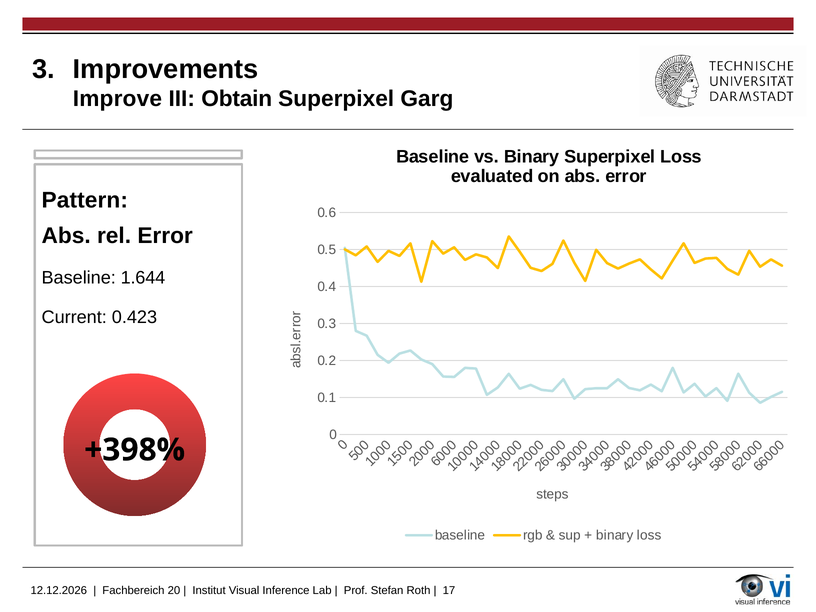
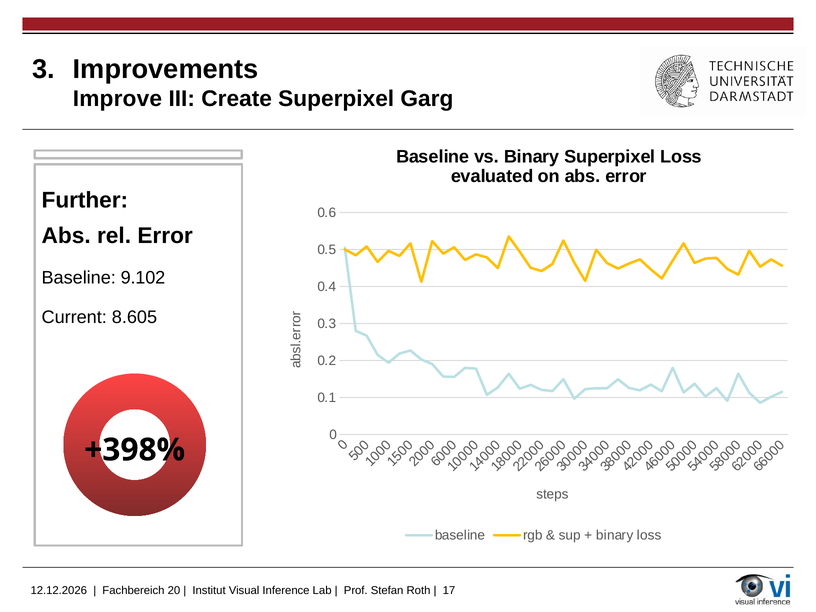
Obtain: Obtain -> Create (237, 99)
Pattern: Pattern -> Further (85, 200)
1.644: 1.644 -> 9.102 (143, 278)
0.423: 0.423 -> 8.605 (134, 317)
